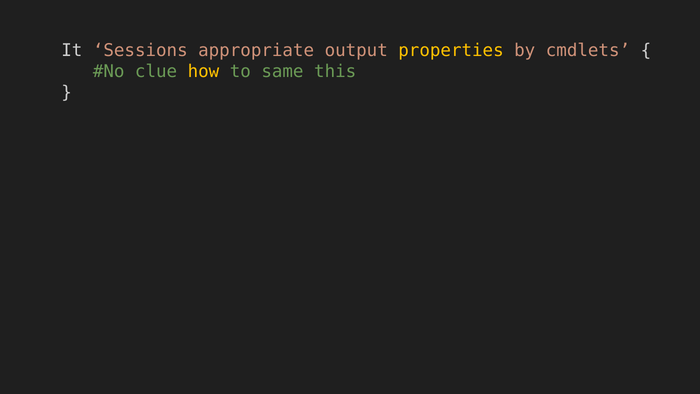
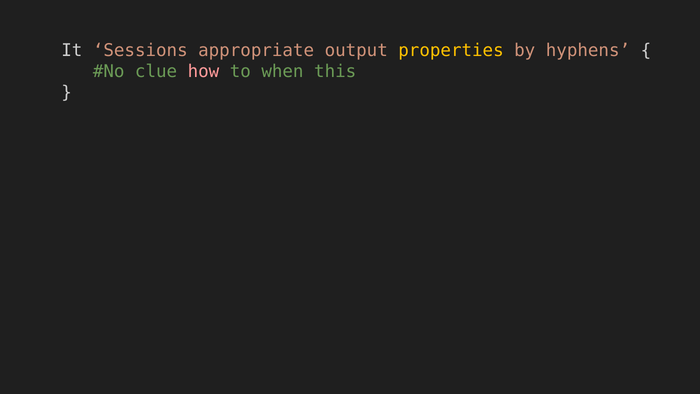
cmdlets: cmdlets -> hyphens (588, 50)
how colour: yellow -> pink (203, 71)
same: same -> when (282, 71)
